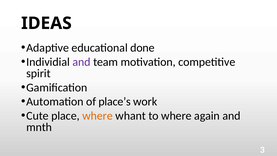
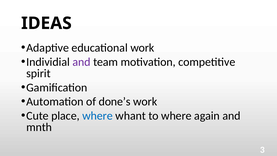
educational done: done -> work (142, 48)
place’s: place’s -> done’s (115, 102)
where colour: orange -> blue (97, 116)
